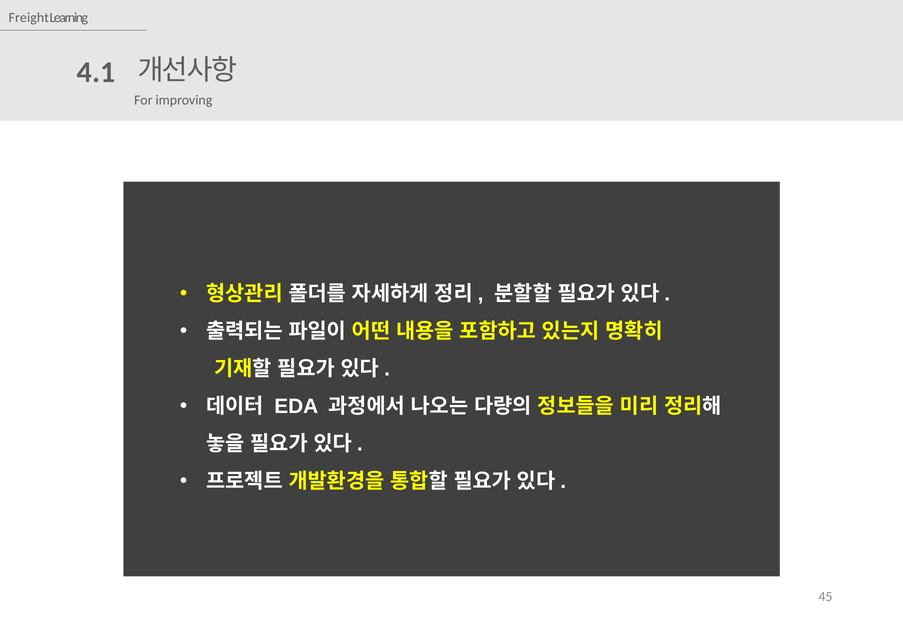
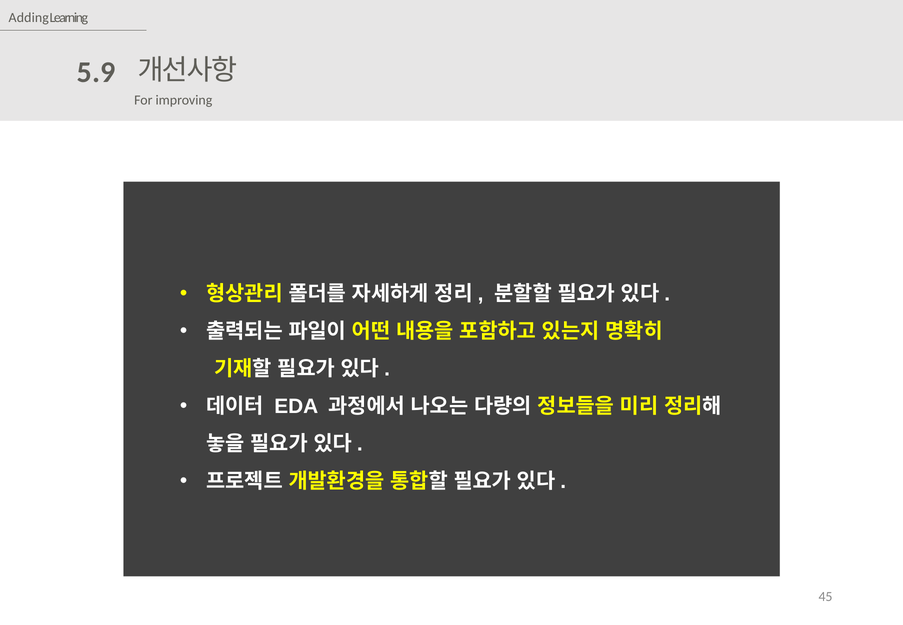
Freight: Freight -> Adding (29, 18)
4.1: 4.1 -> 5.9 (96, 72)
